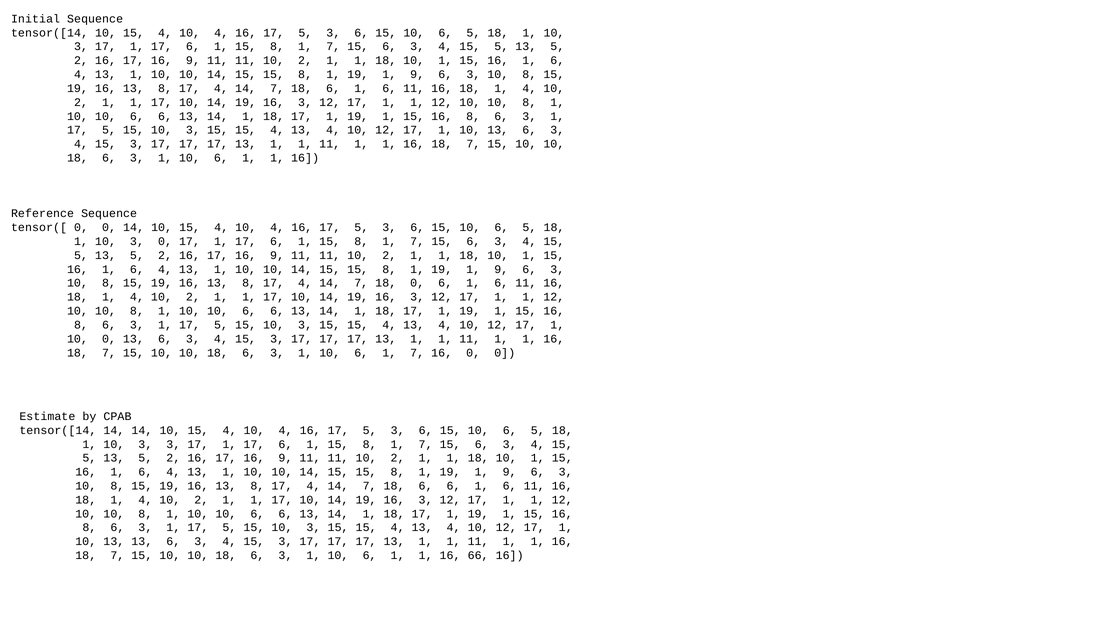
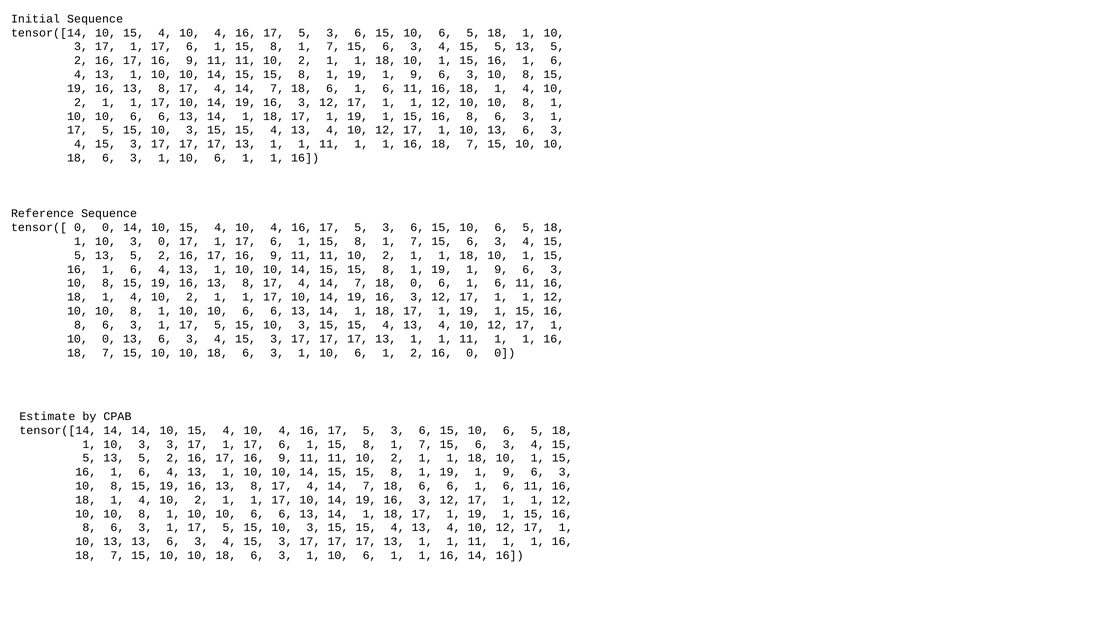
6 1 7: 7 -> 2 (417, 353)
16 66: 66 -> 14 (478, 555)
